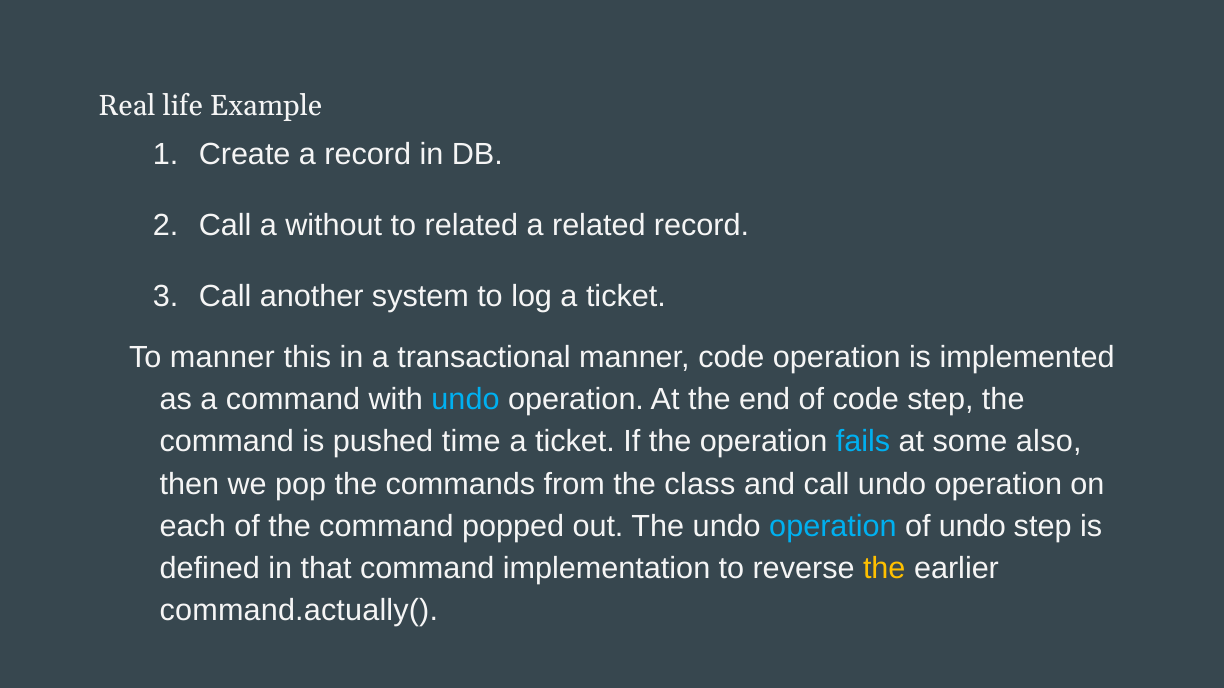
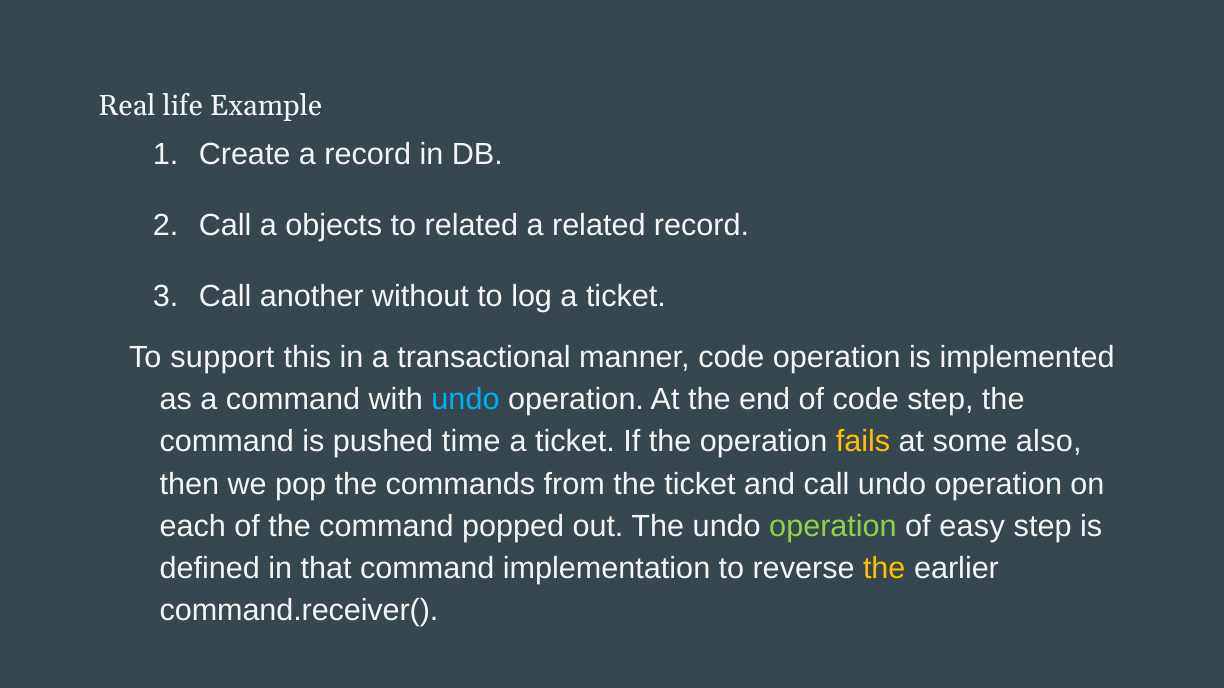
without: without -> objects (334, 226)
system: system -> without (420, 297)
manner: manner -> support (222, 358)
fails colour: light blue -> yellow (863, 442)
the class: class -> ticket (700, 484)
operation colour: light blue -> light green (833, 527)
of undo: undo -> easy (972, 527)
command.actually(: command.actually( -> command.receiver( (299, 611)
